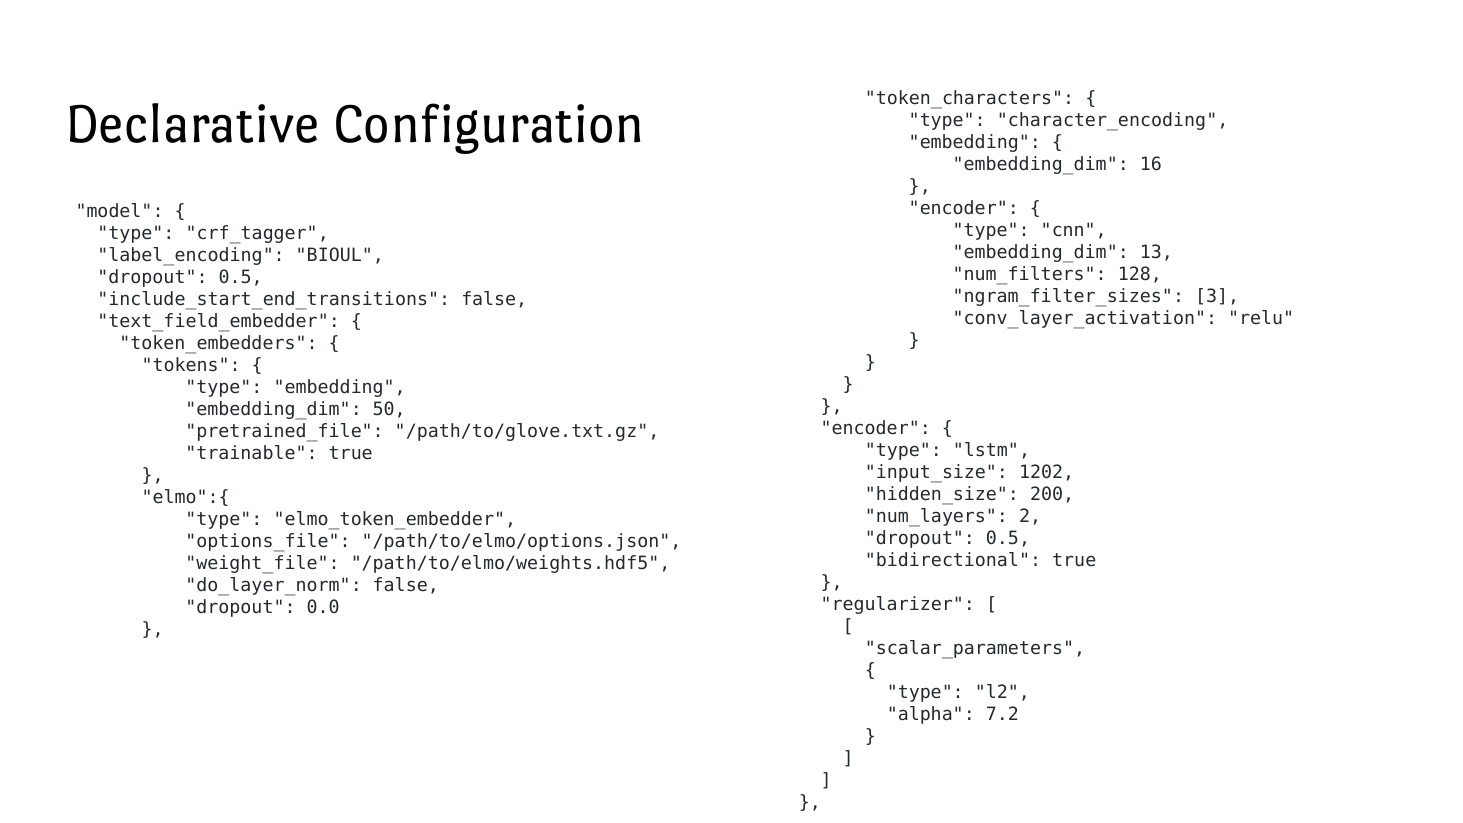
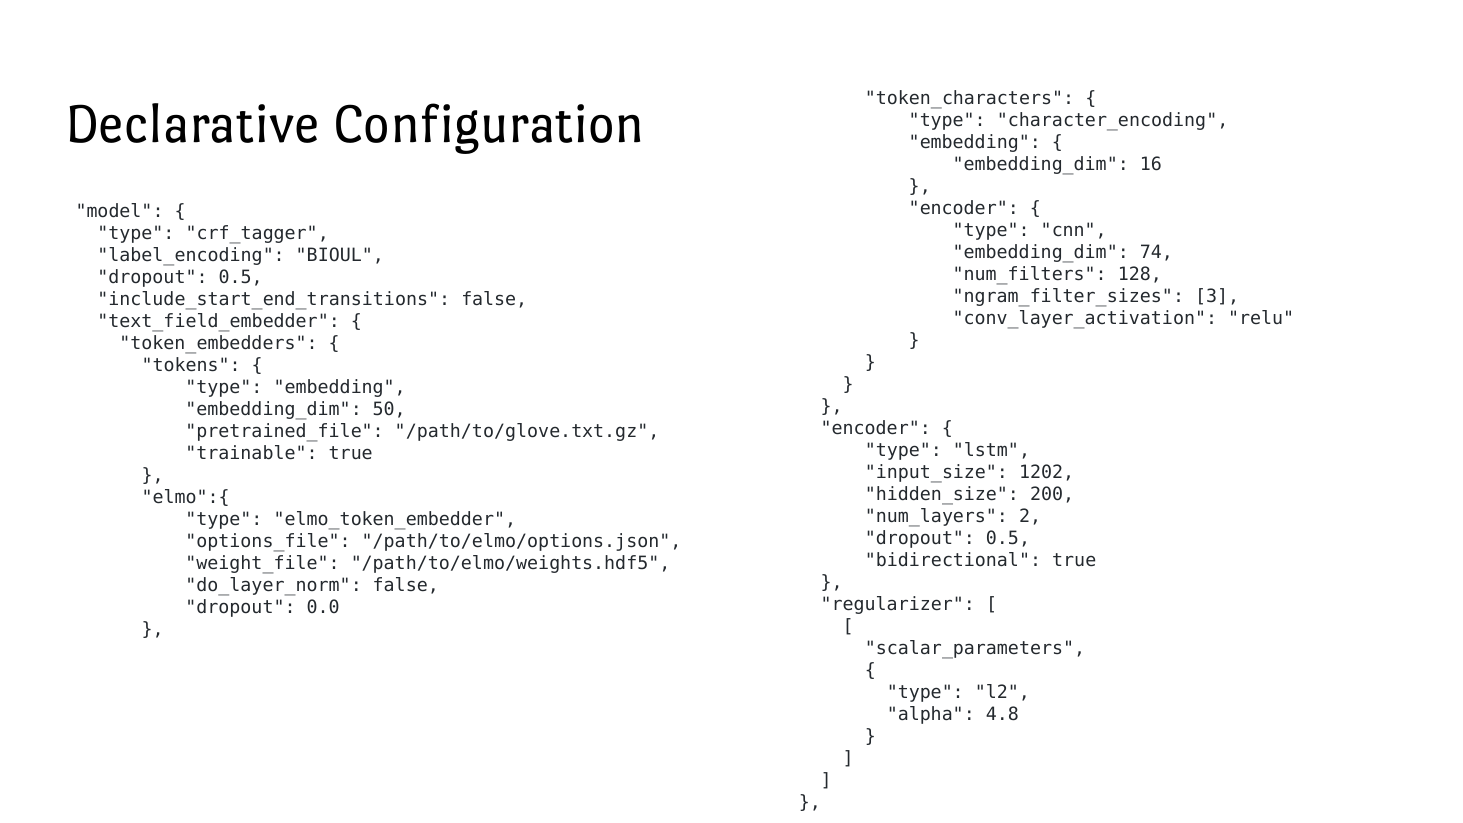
13: 13 -> 74 (1156, 252)
7.2: 7.2 -> 4.8 (1002, 714)
